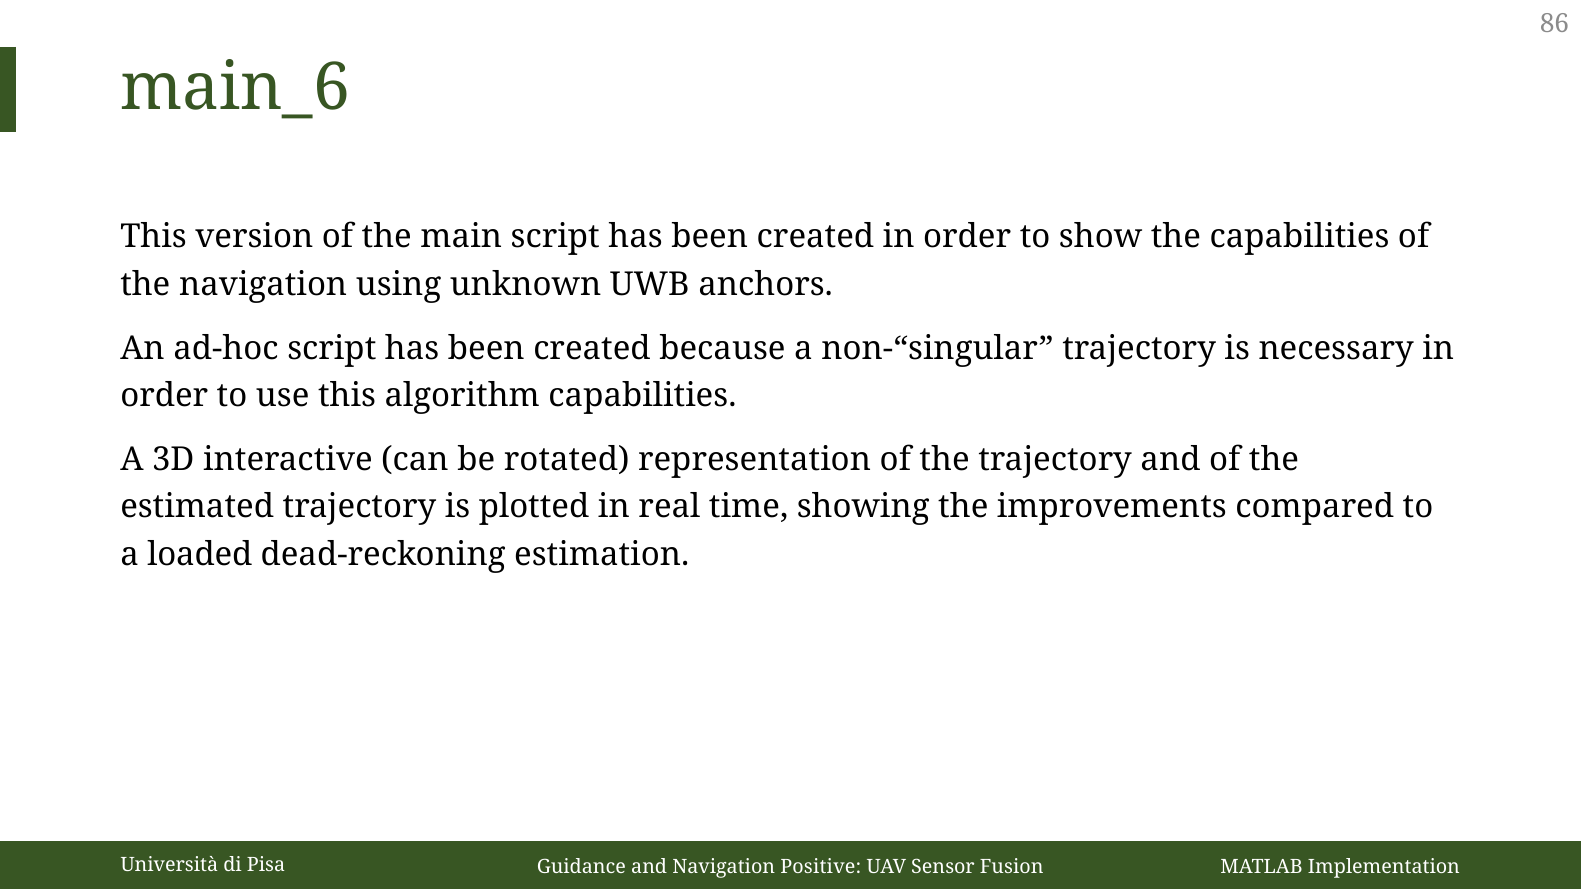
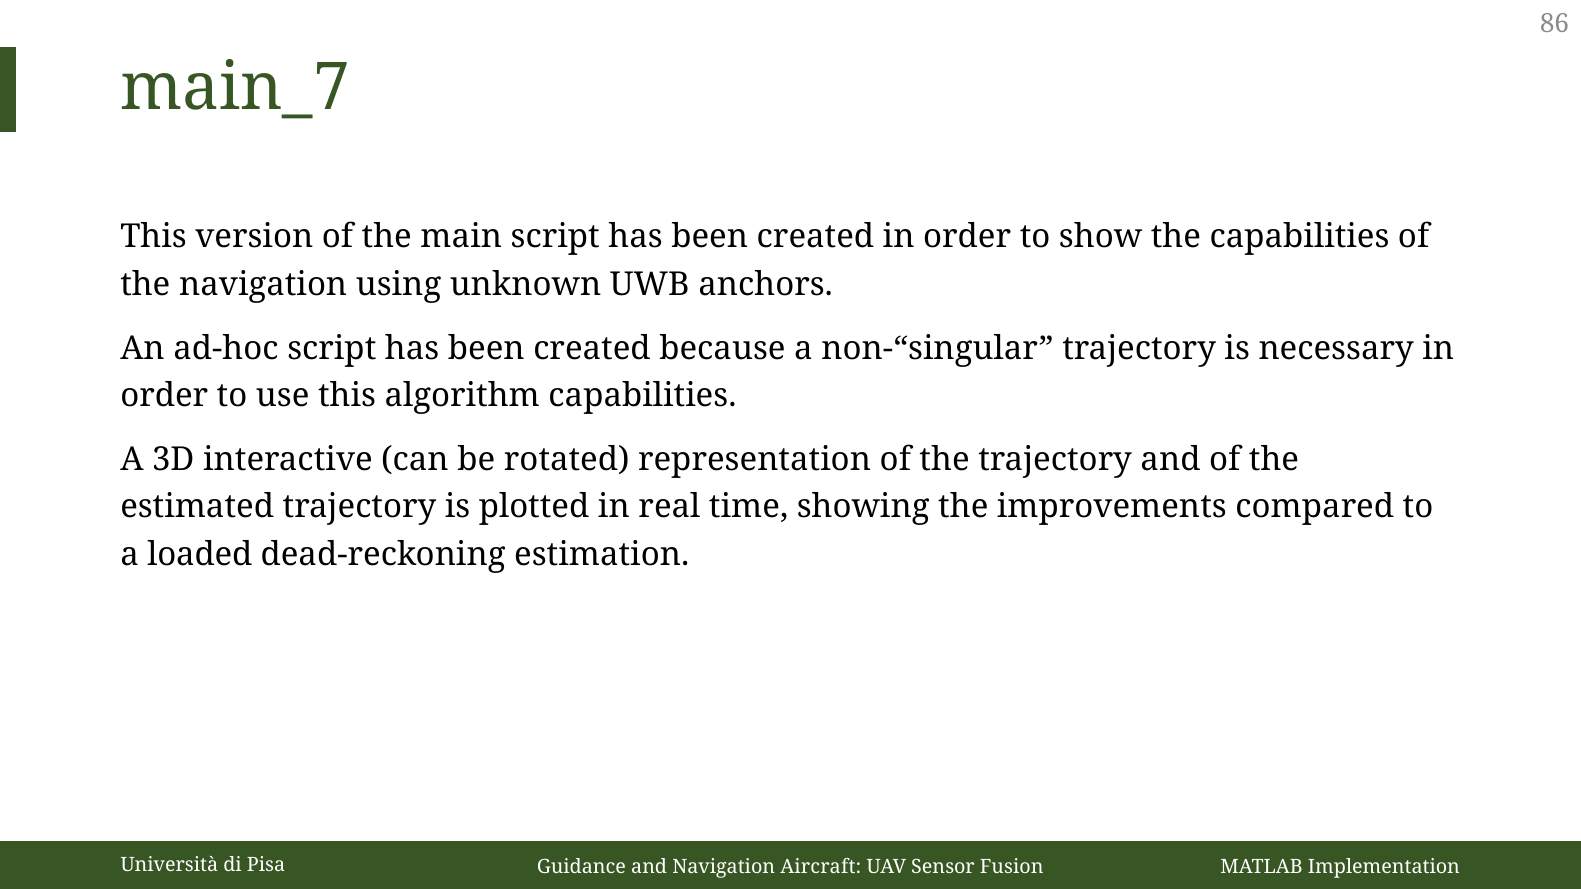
main_6: main_6 -> main_7 (235, 88)
Positive: Positive -> Aircraft (821, 867)
